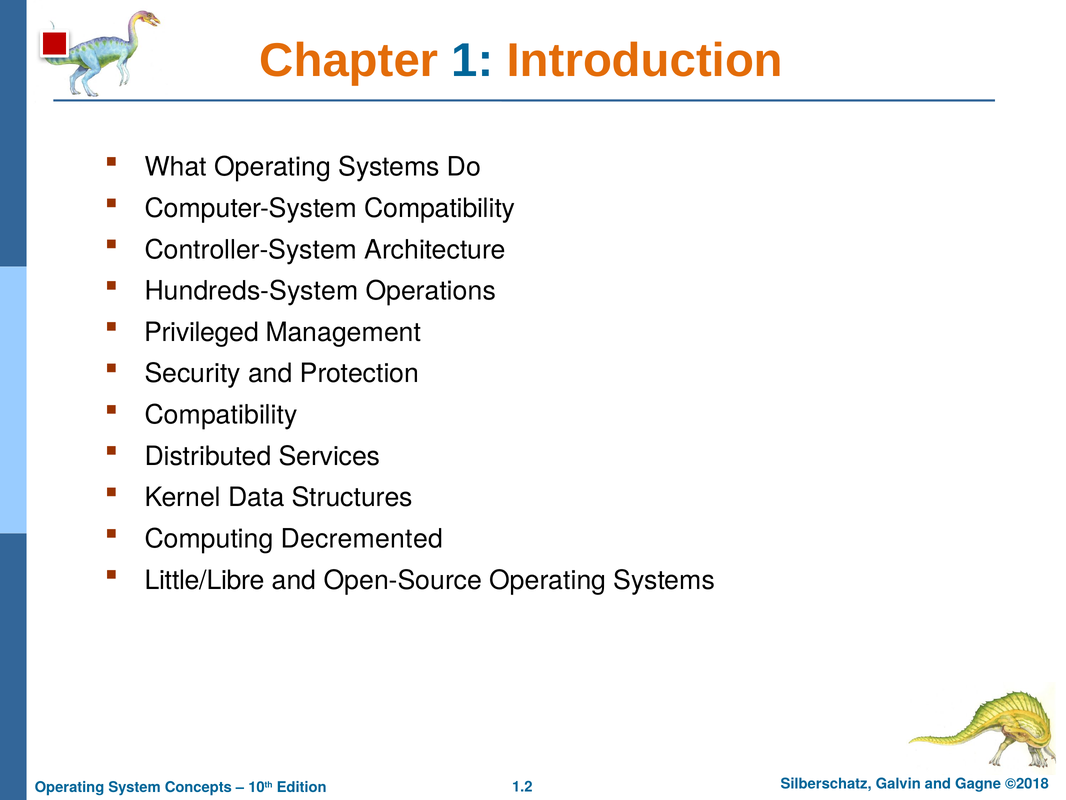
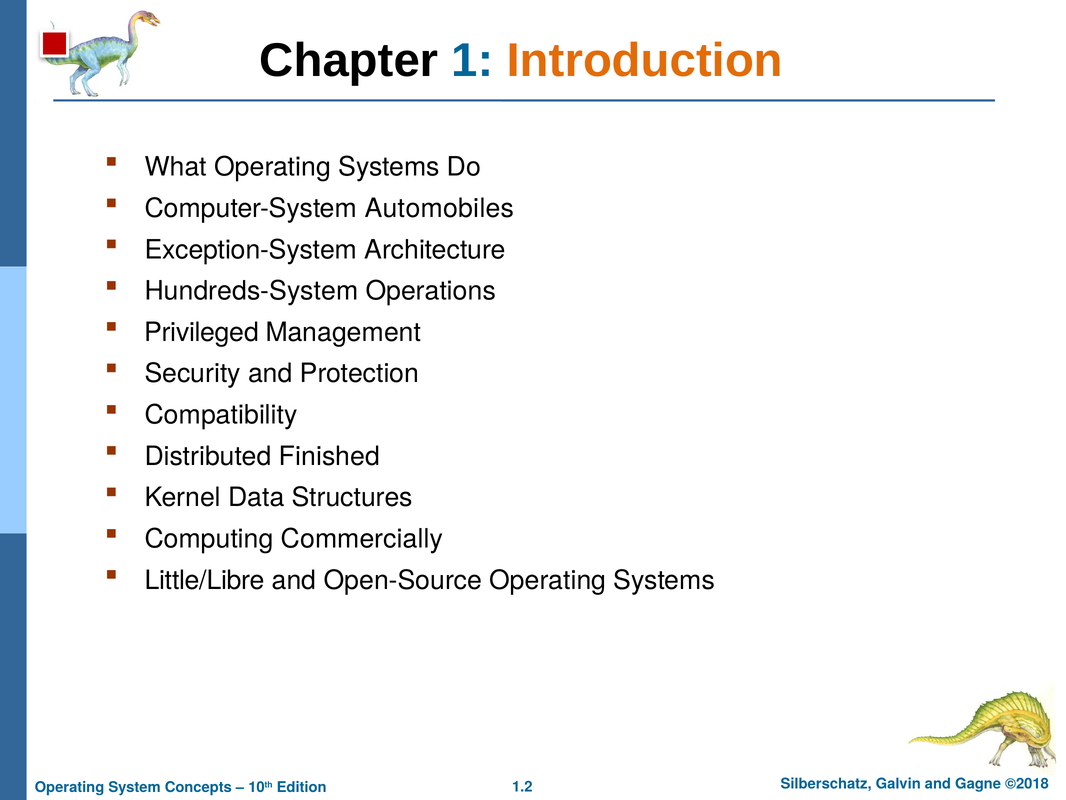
Chapter colour: orange -> black (349, 60)
Computer-System Compatibility: Compatibility -> Automobiles (440, 208)
Controller-System: Controller-System -> Exception-System (251, 250)
Services: Services -> Finished (329, 456)
Decremented: Decremented -> Commercially (362, 539)
